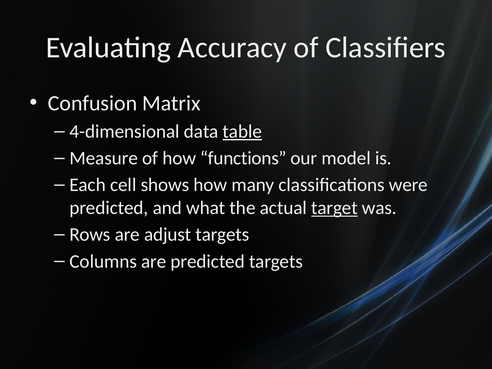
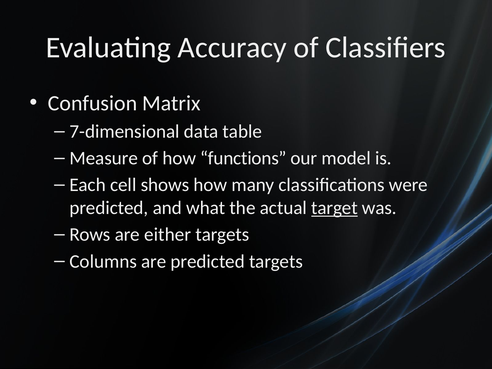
4-dimensional: 4-dimensional -> 7-dimensional (125, 131)
table underline: present -> none (242, 131)
adjust: adjust -> either (168, 235)
